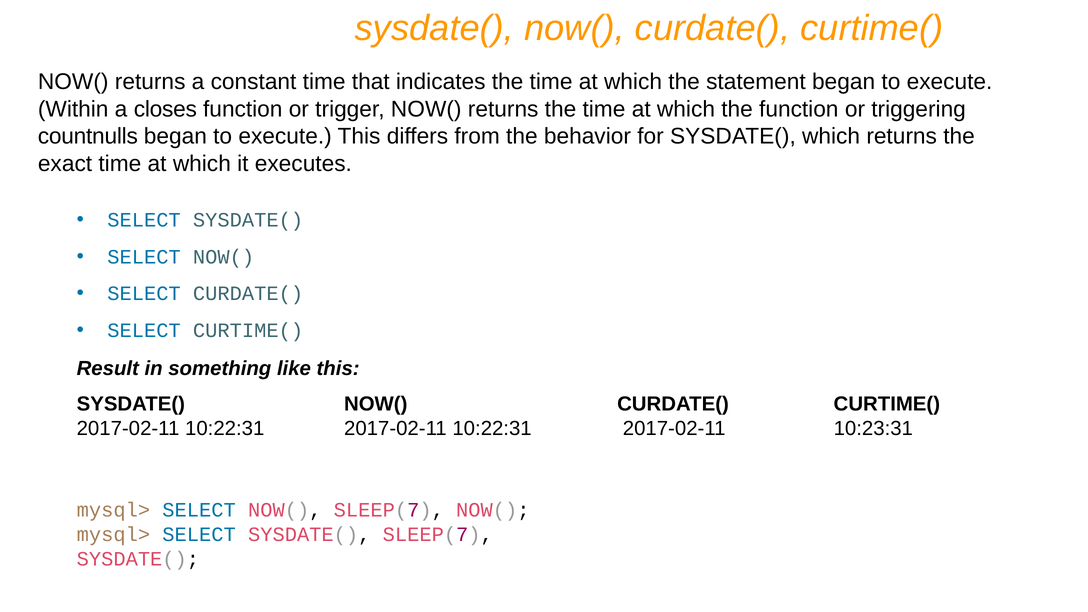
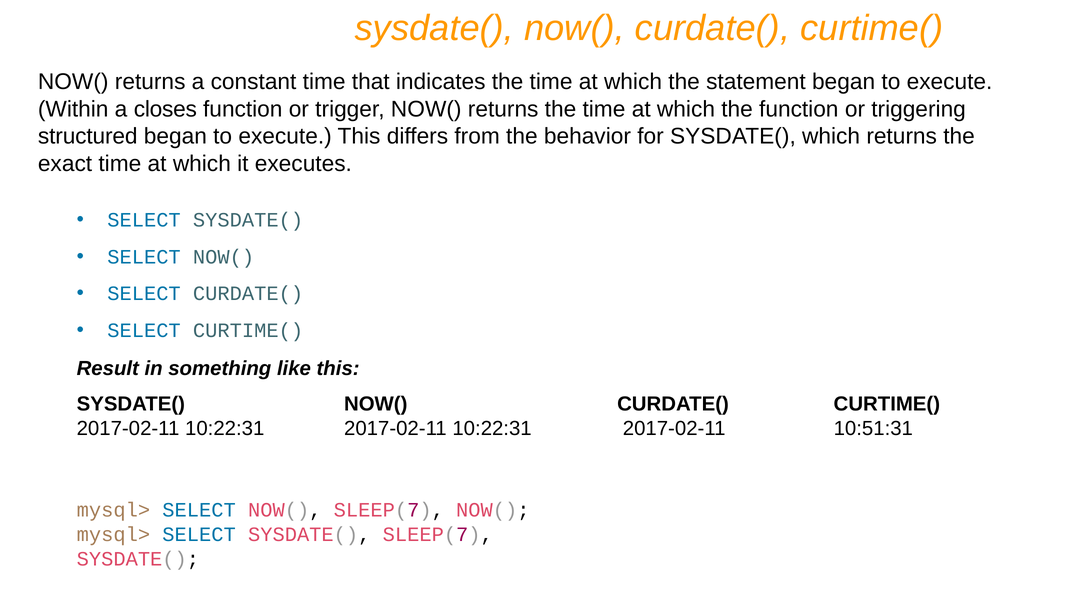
countnulls: countnulls -> structured (88, 136)
10:23:31: 10:23:31 -> 10:51:31 (873, 428)
